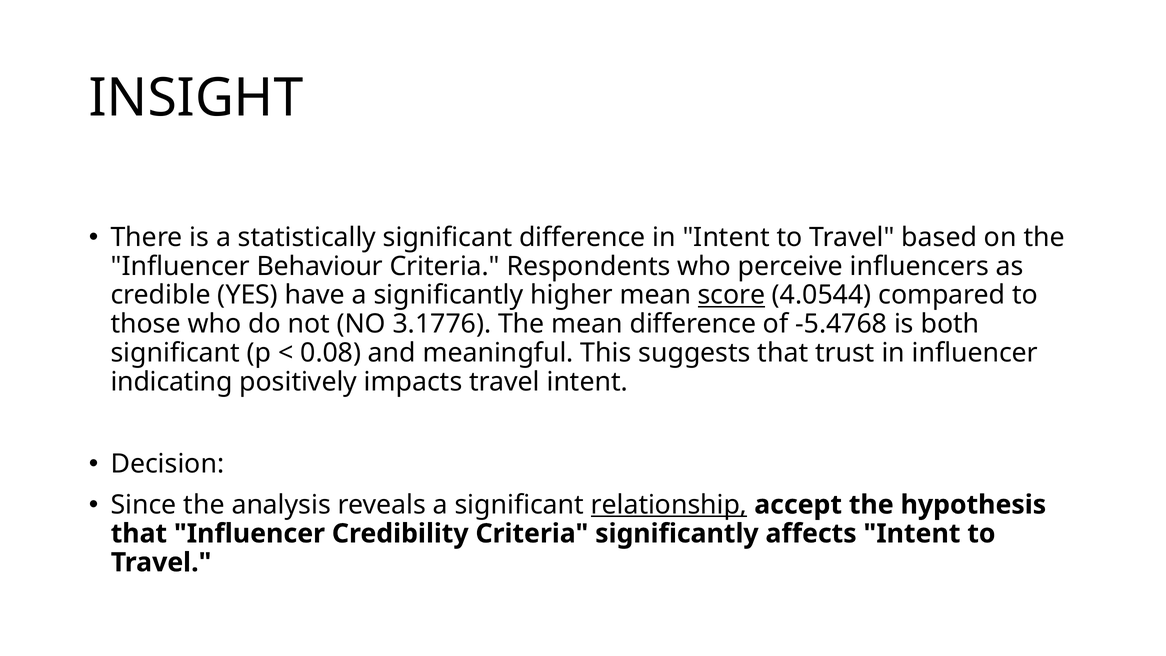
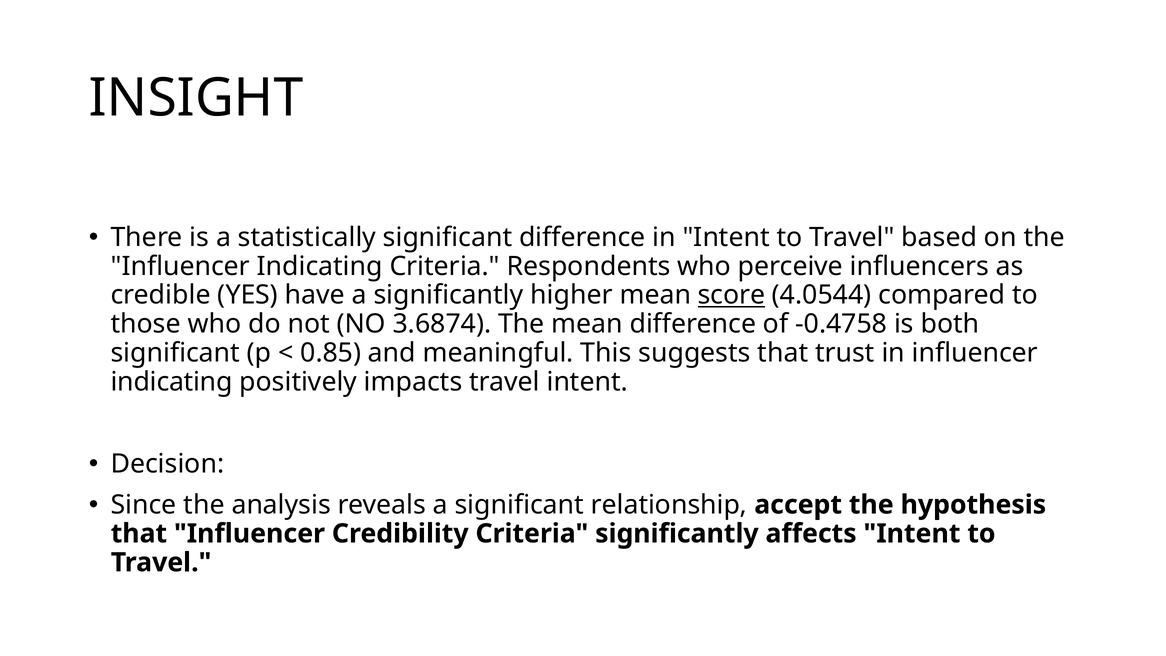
Behaviour: Behaviour -> Indicating (320, 266)
3.1776: 3.1776 -> 3.6874 (442, 324)
-5.4768: -5.4768 -> -0.4758 (841, 324)
0.08: 0.08 -> 0.85 (331, 353)
relationship underline: present -> none (669, 505)
